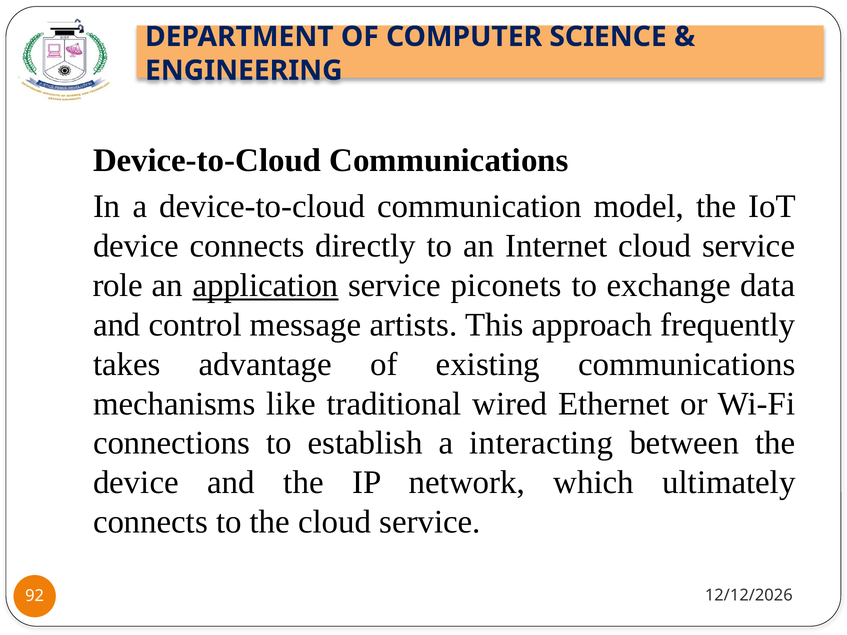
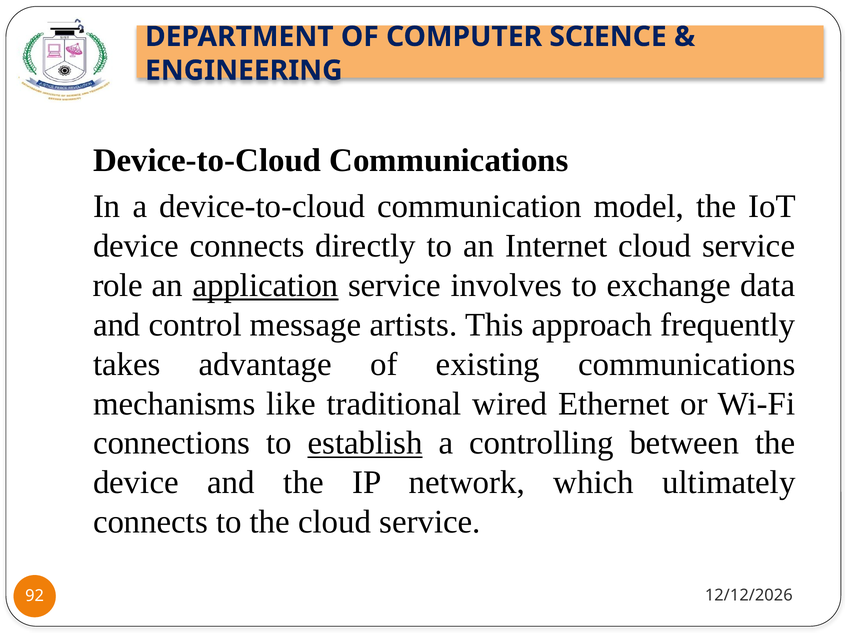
piconets: piconets -> involves (506, 285)
establish underline: none -> present (365, 443)
interacting: interacting -> controlling (541, 443)
